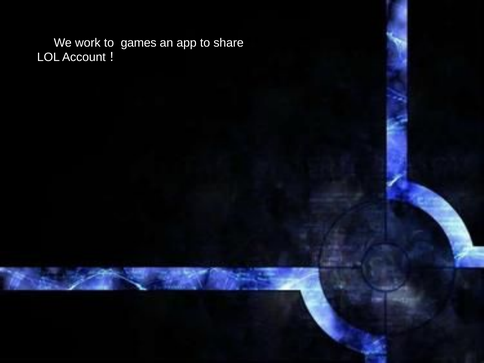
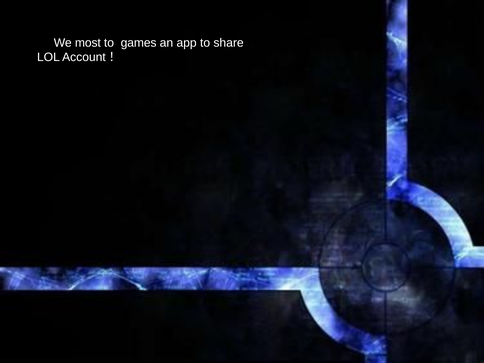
work: work -> most (88, 43)
